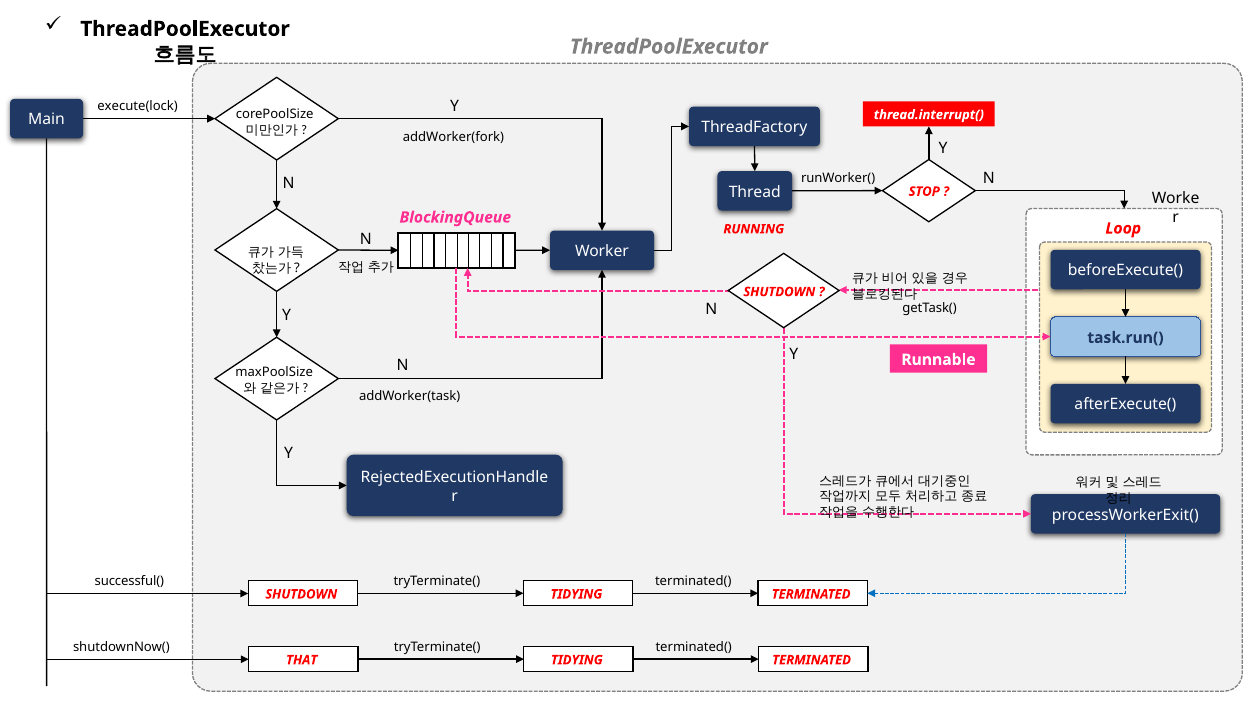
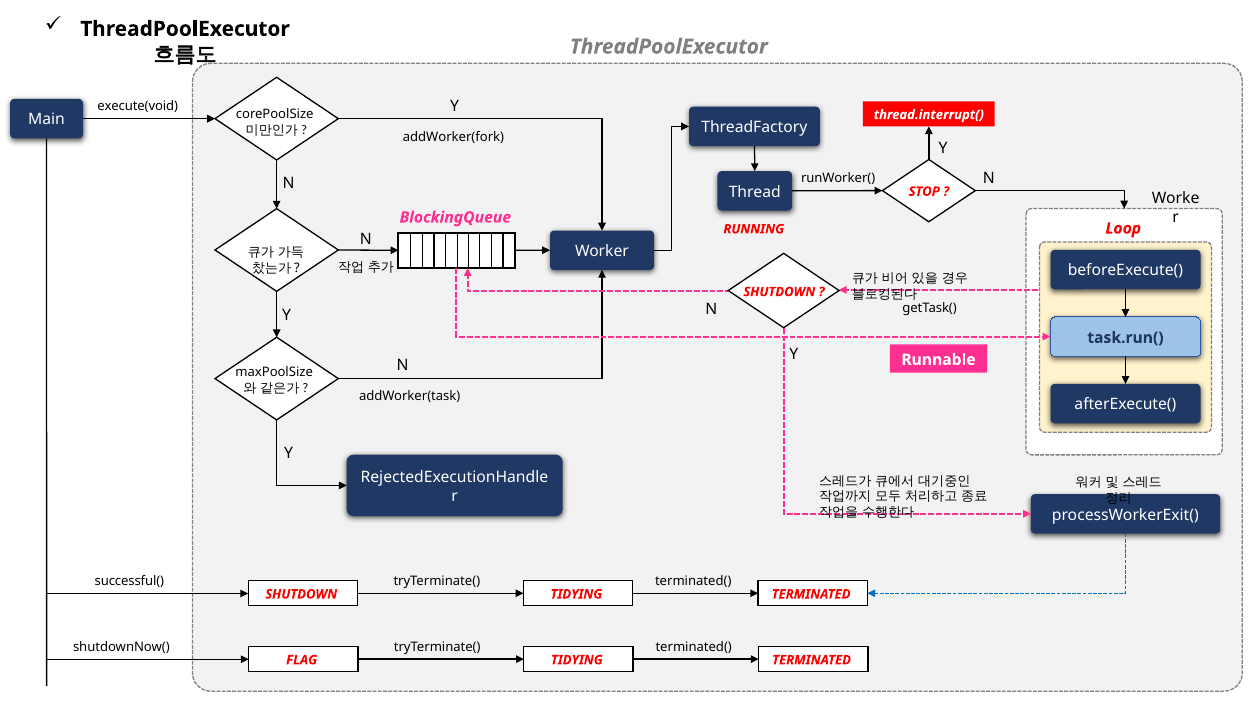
execute(lock: execute(lock -> execute(void (138, 107)
THAT: THAT -> FLAG (302, 660)
